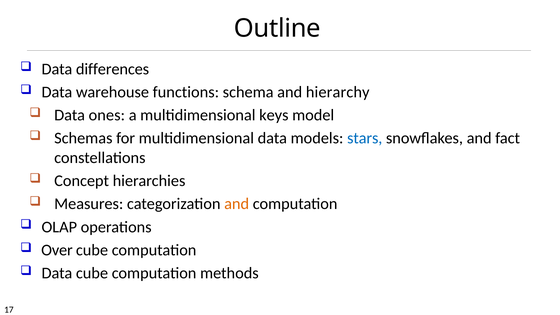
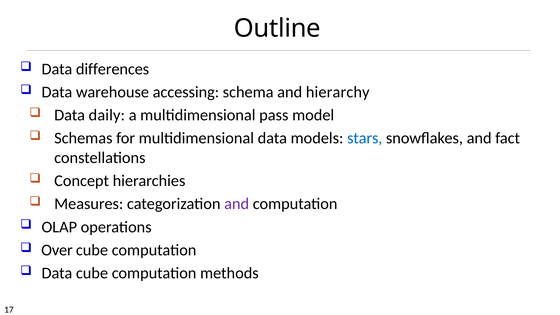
functions: functions -> accessing (186, 92)
ones: ones -> daily (107, 115)
keys: keys -> pass (274, 115)
and colour: orange -> purple (237, 204)
